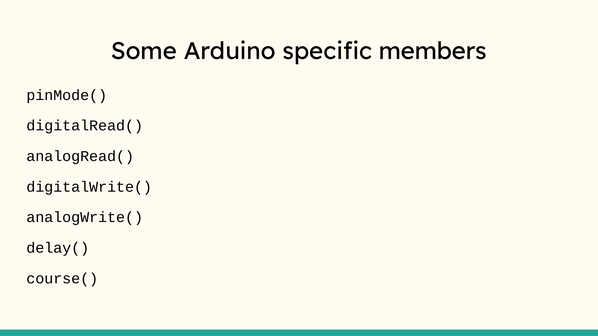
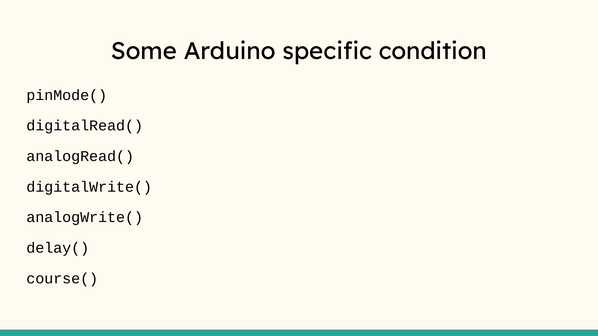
members: members -> condition (433, 51)
